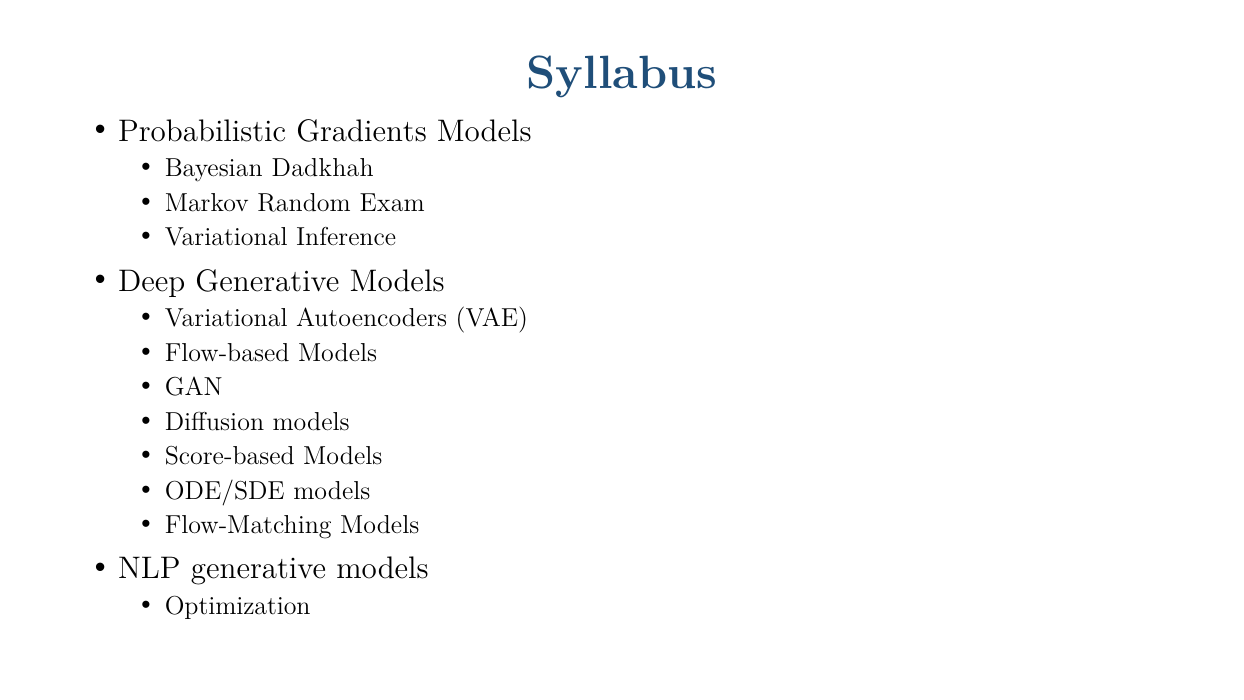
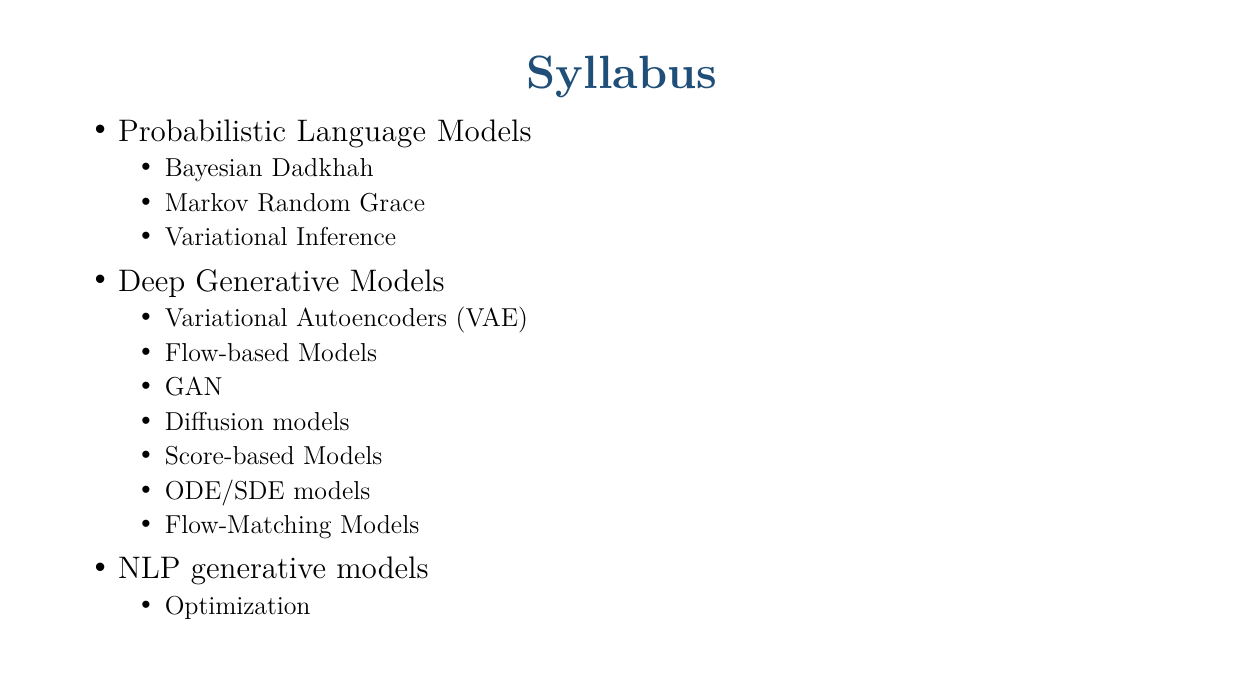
Gradients: Gradients -> Language (361, 131)
Exam: Exam -> Grace (392, 203)
